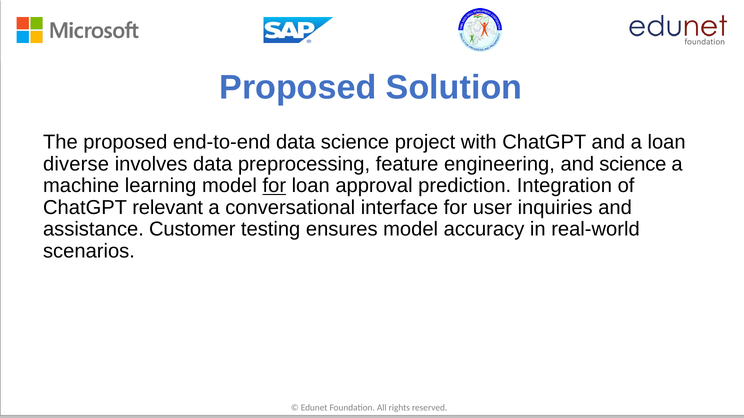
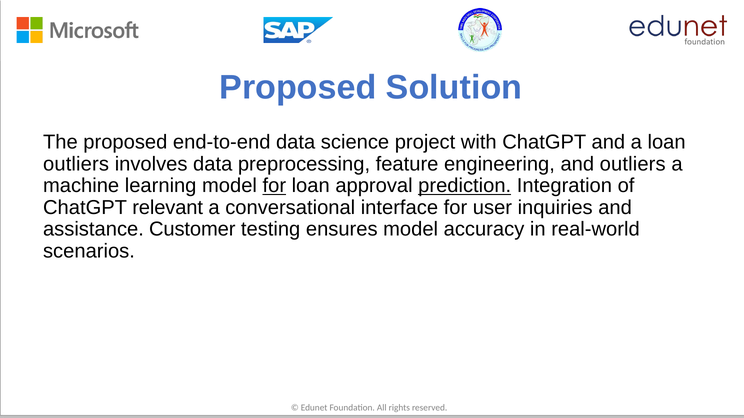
diverse: diverse -> outliers (76, 164)
and science: science -> outliers (633, 164)
prediction underline: none -> present (465, 186)
